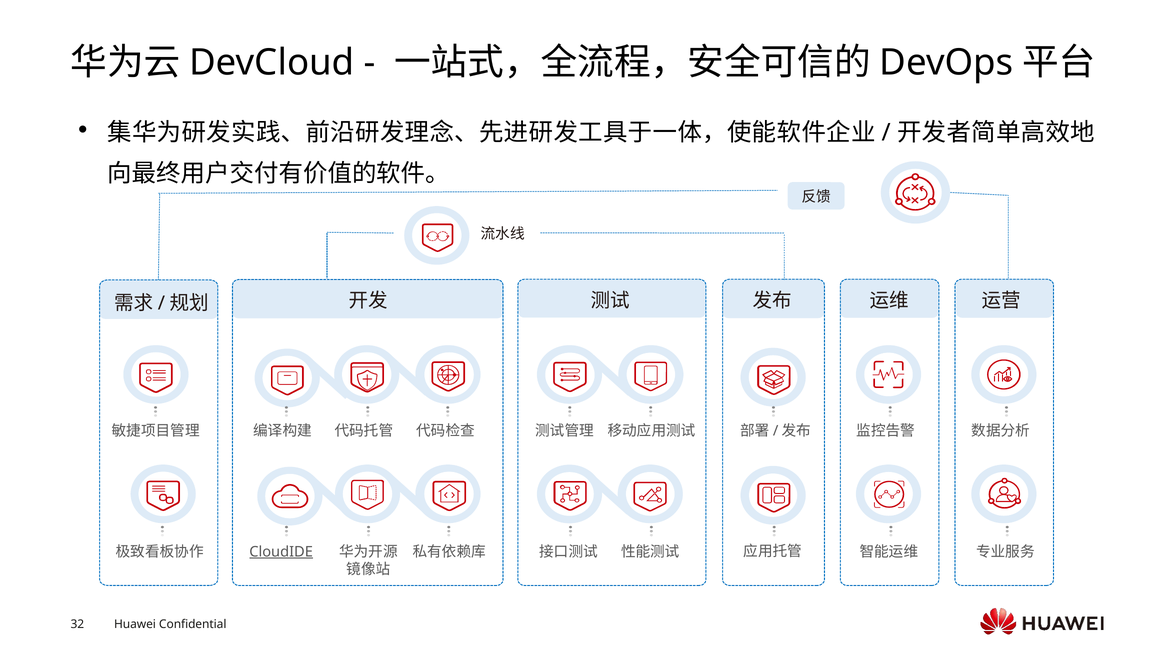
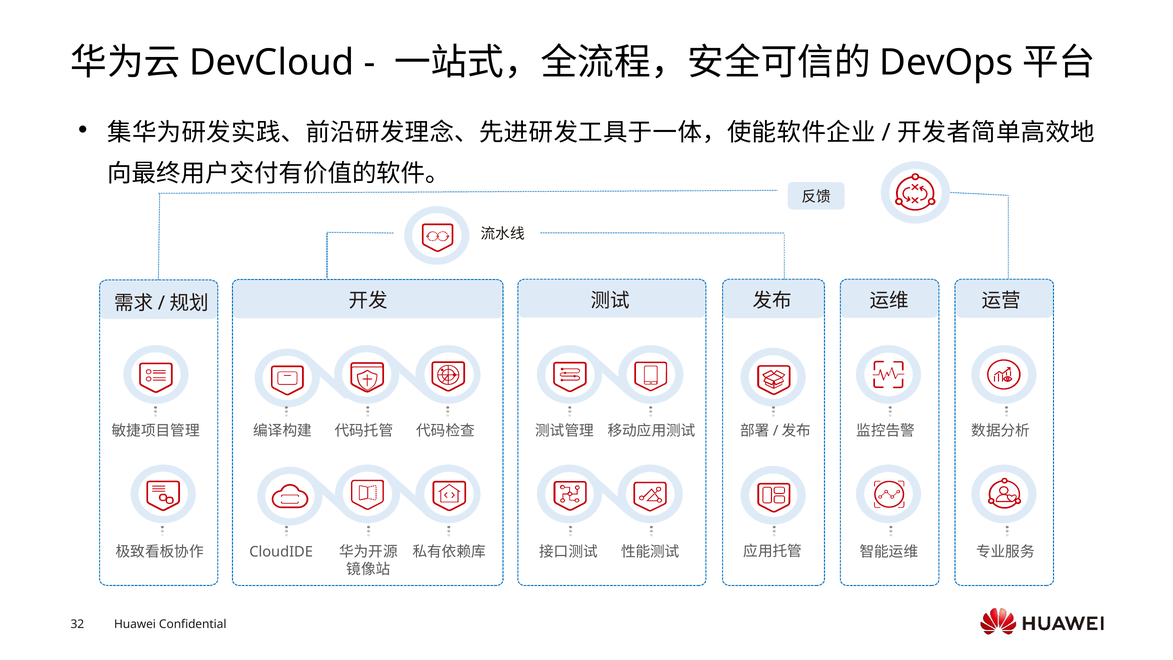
CloudIDE underline: present -> none (281, 552)
